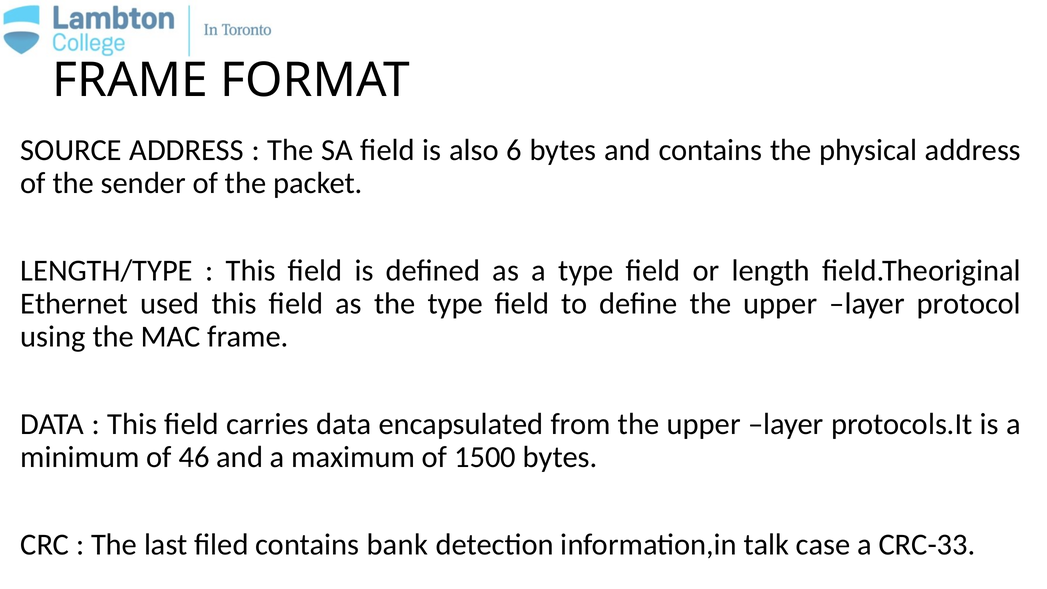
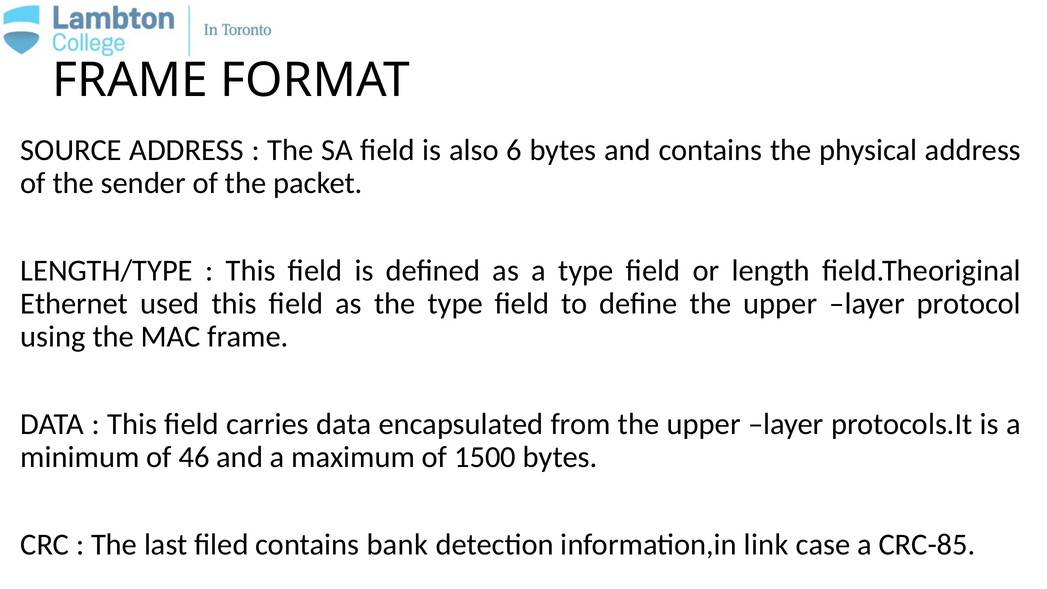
talk: talk -> link (766, 545)
CRC-33: CRC-33 -> CRC-85 (927, 545)
